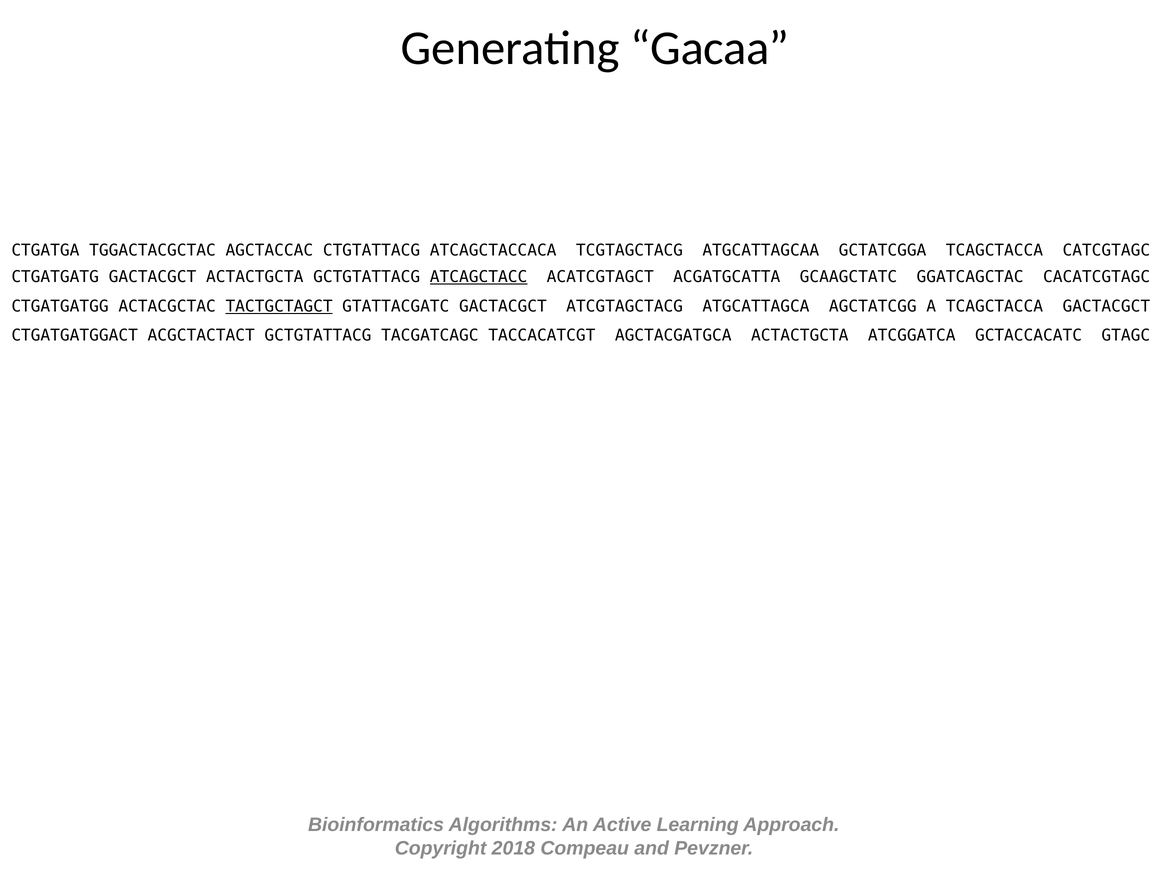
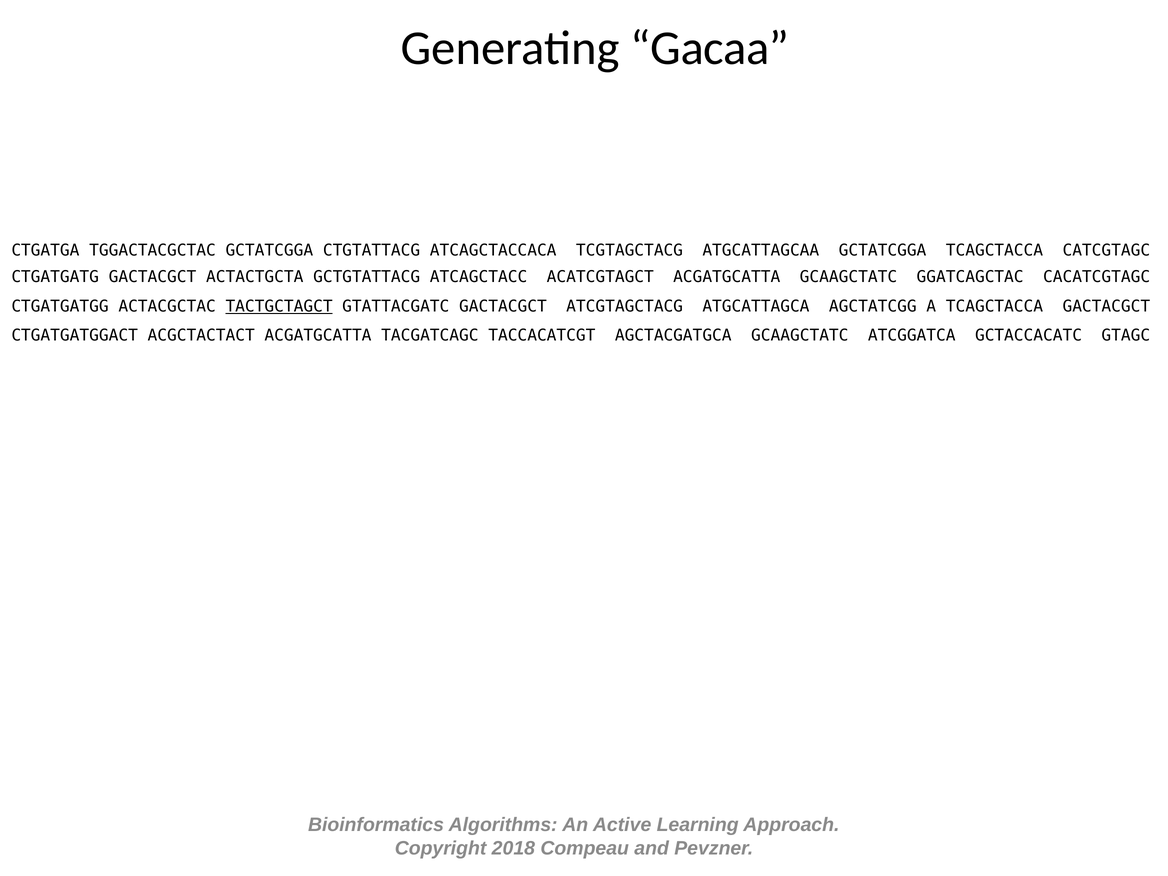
TGGACTACGCTAC AGCTACCAC: AGCTACCAC -> GCTATCGGA (269, 250)
ATCAGCTACC underline: present -> none (479, 277)
ACGCTACTACT GCTGTATTACG: GCTGTATTACG -> ACGATGCATTA (318, 336)
AGCTACGATGCA ACTACTGCTA: ACTACTGCTA -> GCAAGCTATC (800, 336)
